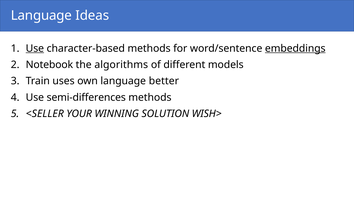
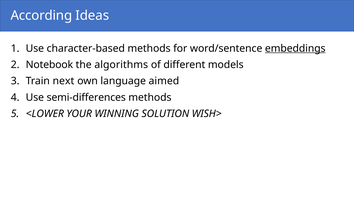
Language: Language -> According (41, 16)
Use underline: present -> none (35, 48)
uses: uses -> next (63, 81)
better: better -> aimed (164, 81)
<SELLER: <SELLER -> <LOWER (45, 114)
